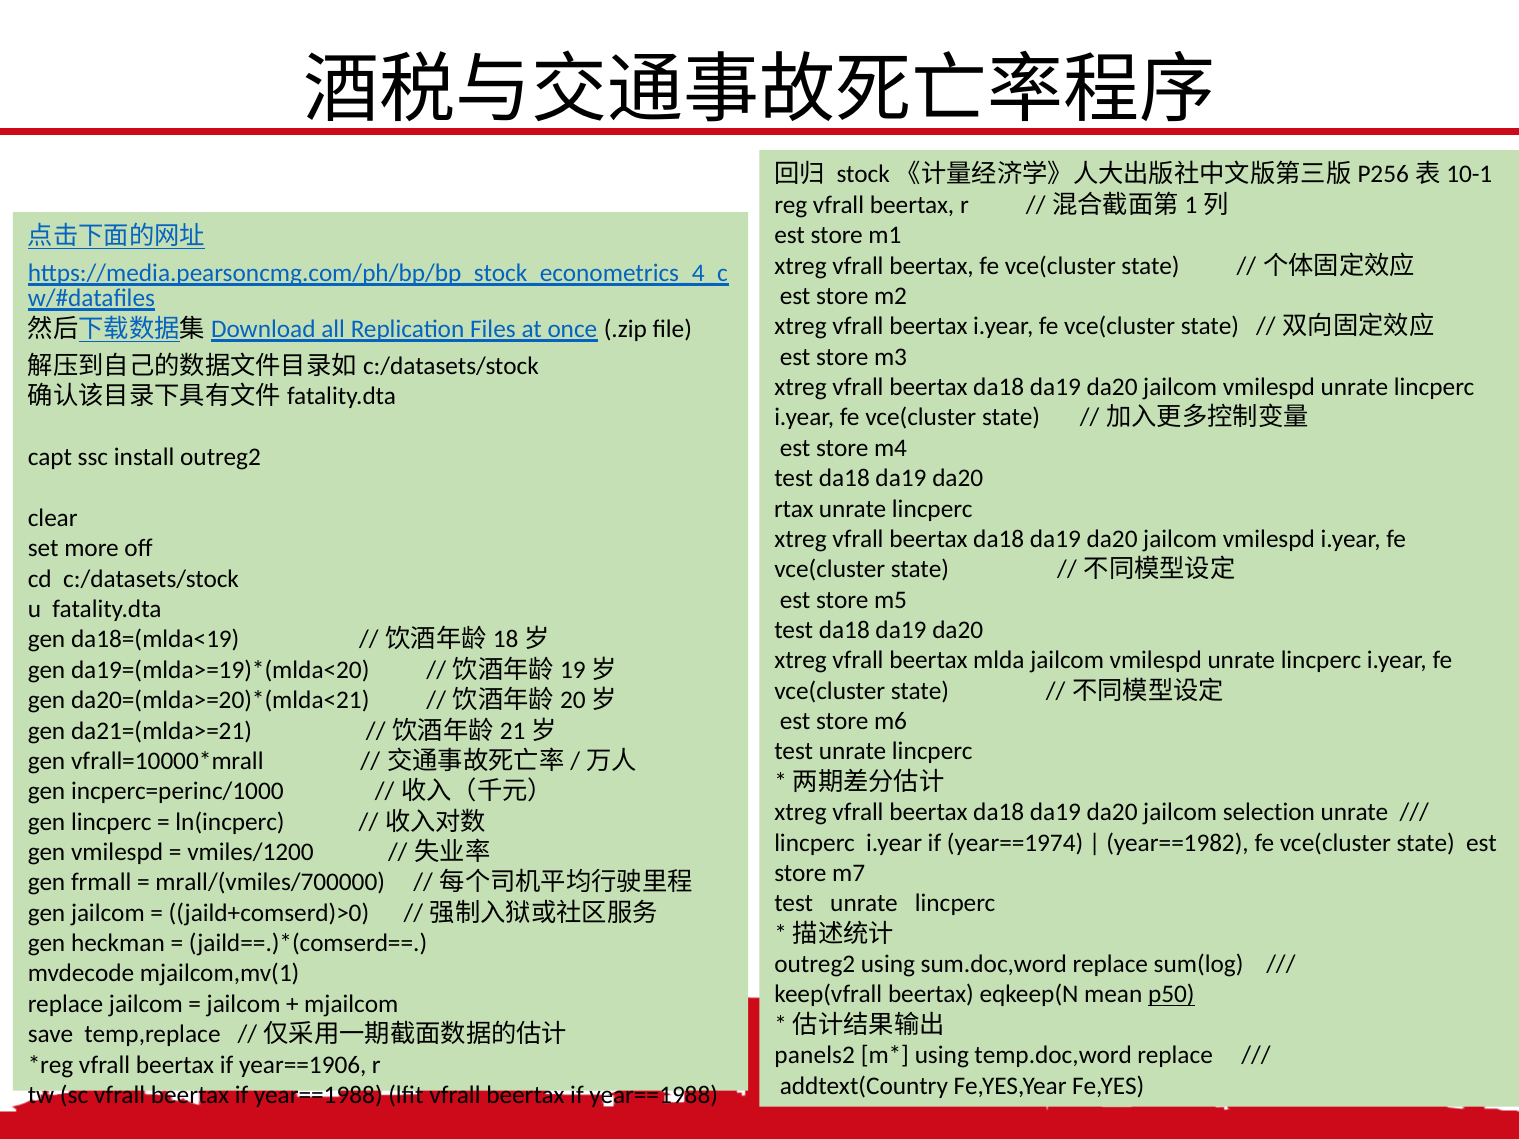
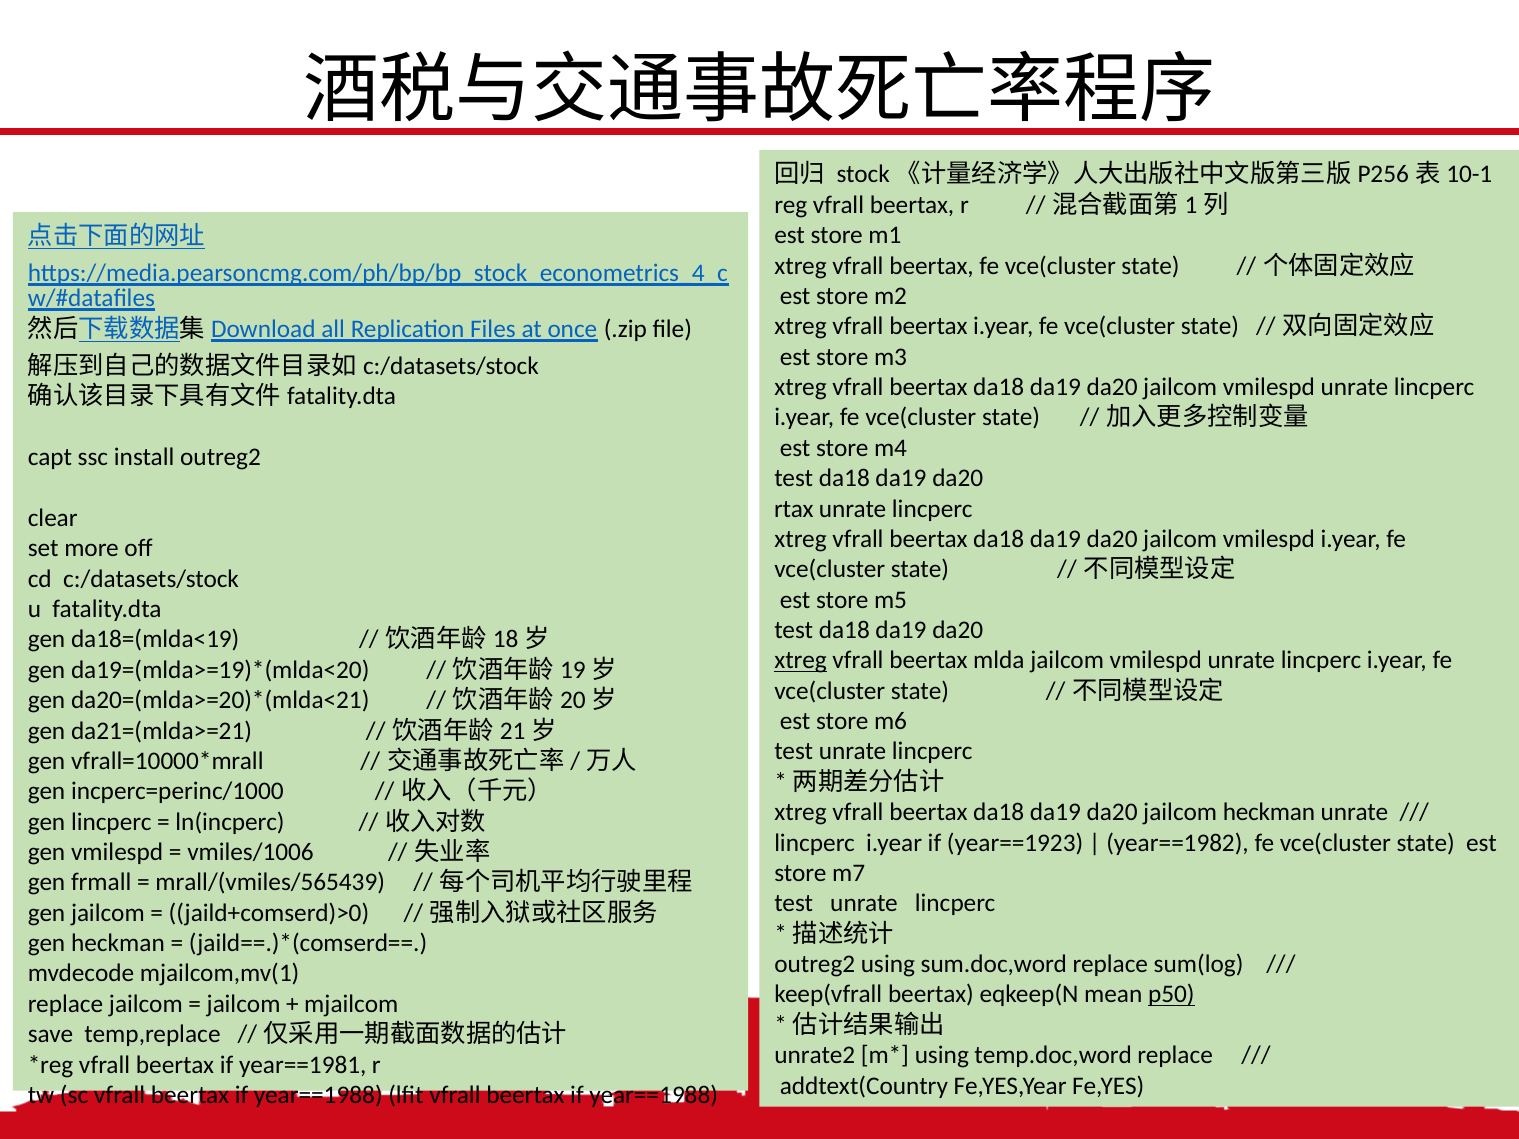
xtreg underline: none -> present (801, 661)
jailcom selection: selection -> heckman (1269, 813)
year==1974: year==1974 -> year==1923 (1015, 843)
vmiles/1200: vmiles/1200 -> vmiles/1006 (251, 852)
mrall/(vmiles/700000: mrall/(vmiles/700000 -> mrall/(vmiles/565439 (270, 883)
panels2: panels2 -> unrate2 (815, 1056)
year==1906: year==1906 -> year==1981 (303, 1065)
